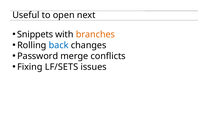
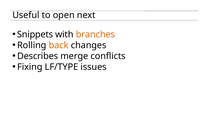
back colour: blue -> orange (59, 45)
Password: Password -> Describes (38, 56)
LF/SETS: LF/SETS -> LF/TYPE (62, 67)
